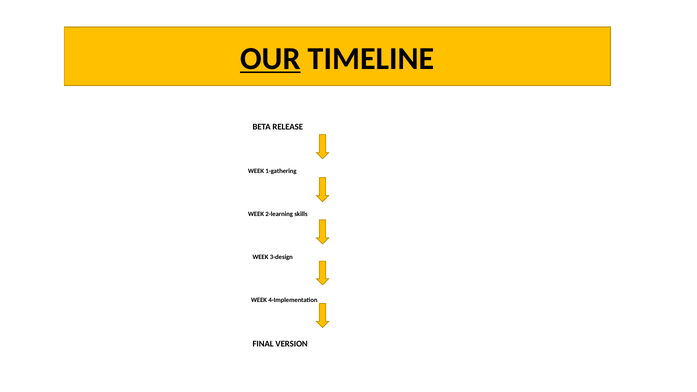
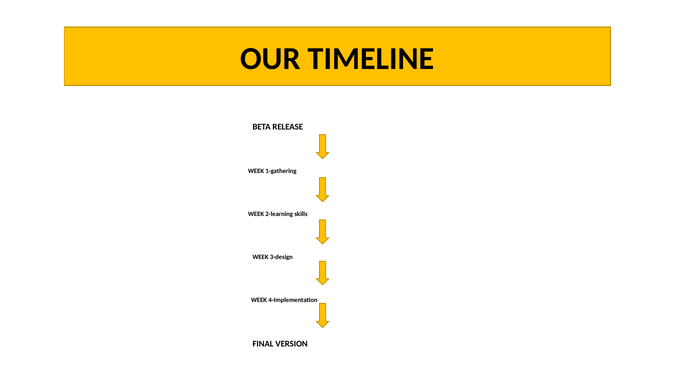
OUR underline: present -> none (270, 59)
